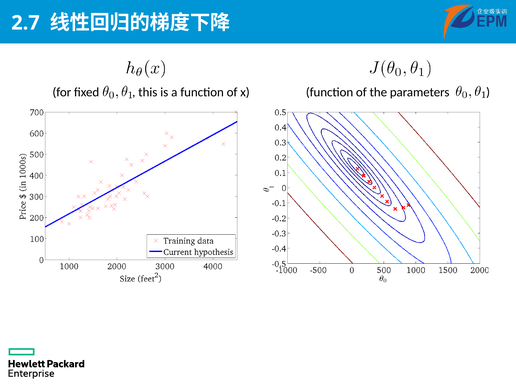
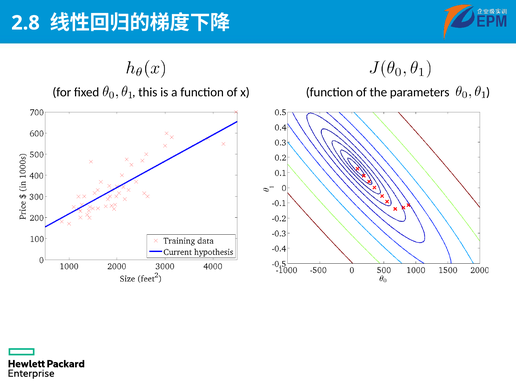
2.7: 2.7 -> 2.8 (26, 23)
